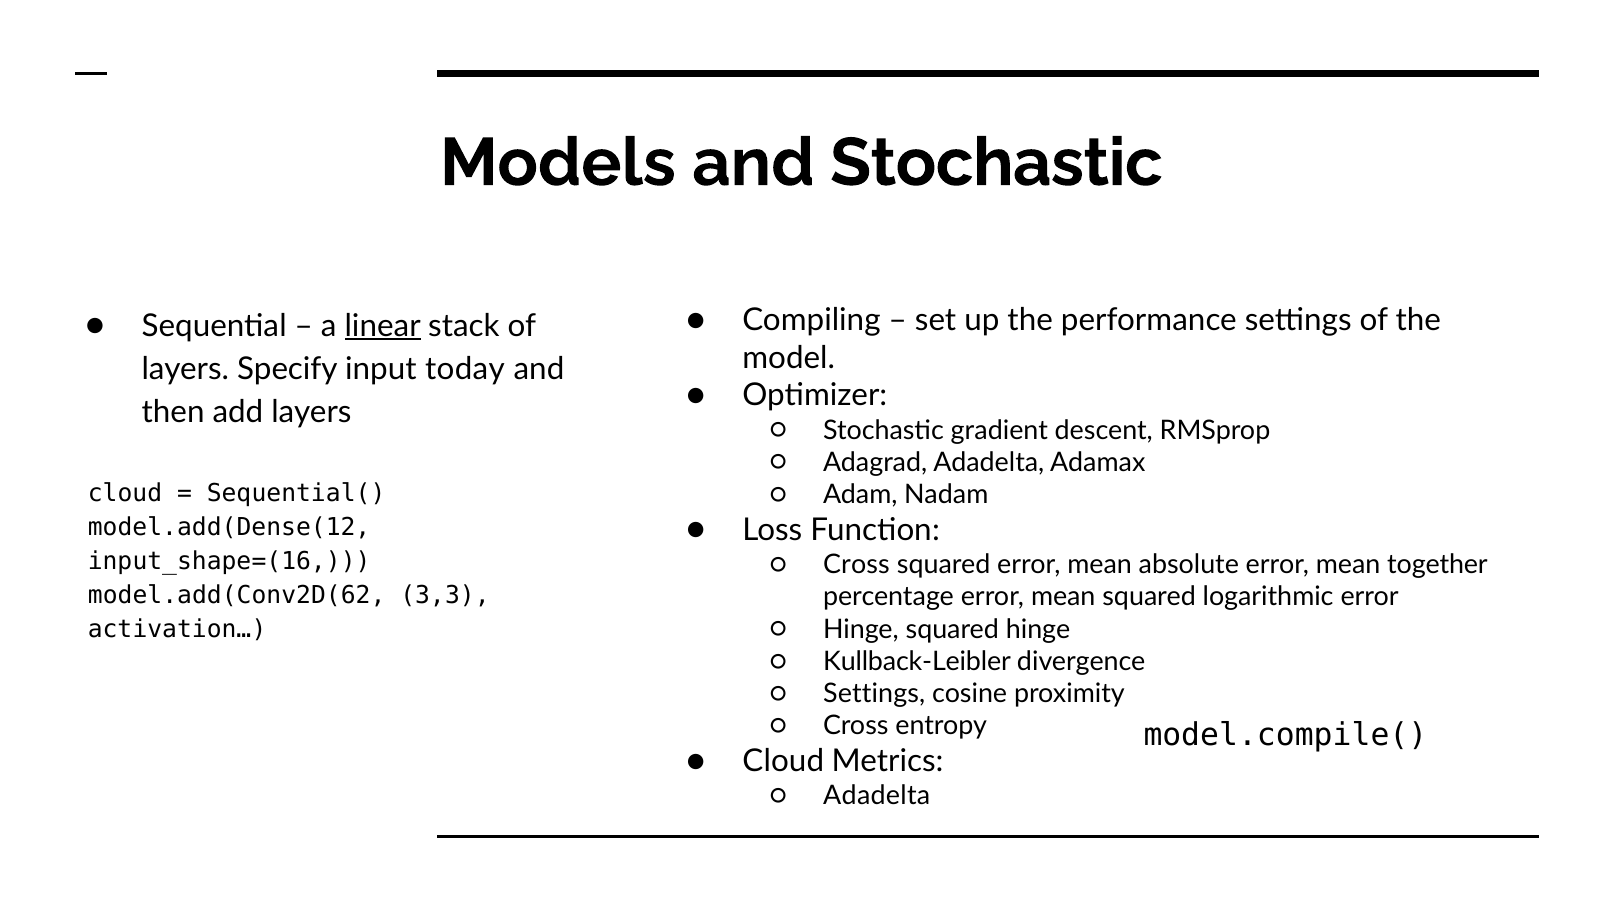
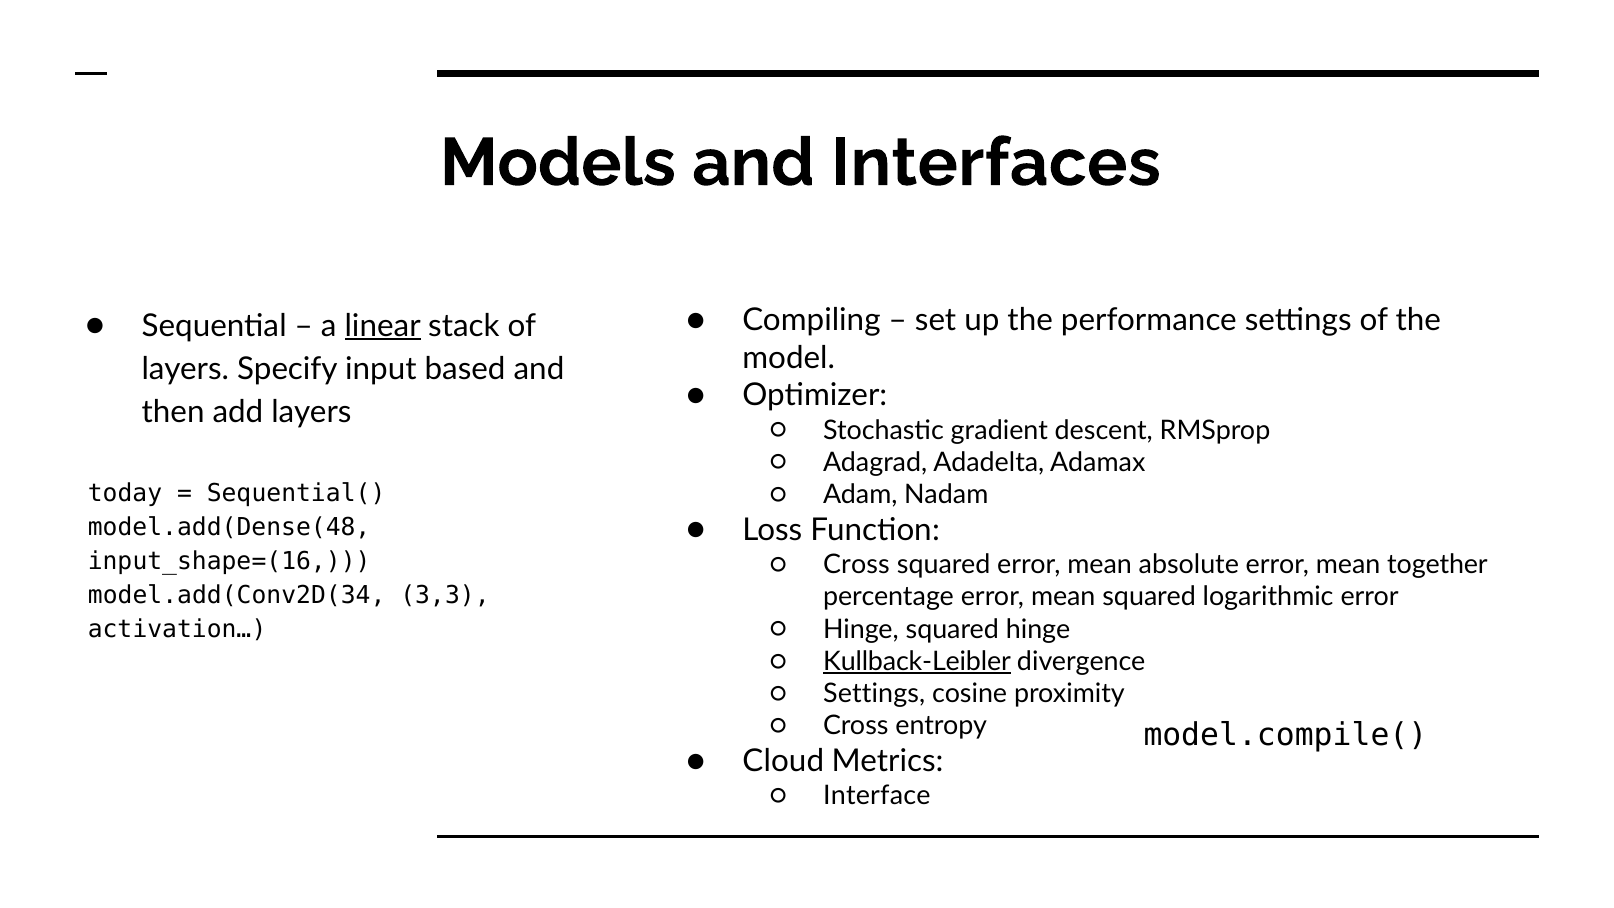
and Stochastic: Stochastic -> Interfaces (996, 163)
today: today -> based (465, 369)
cloud: cloud -> today (125, 493)
model.add(Dense(12: model.add(Dense(12 -> model.add(Dense(48 (229, 527)
model.add(Conv2D(62: model.add(Conv2D(62 -> model.add(Conv2D(34 (237, 595)
Kullback-Leibler underline: none -> present (917, 661)
Adadelta: Adadelta -> Interface (877, 796)
